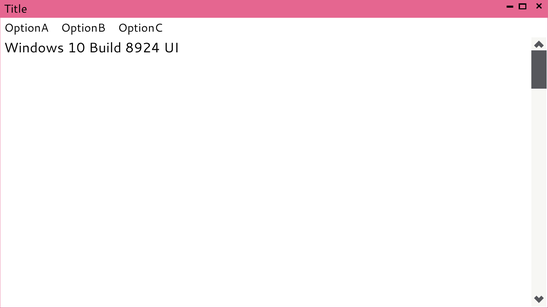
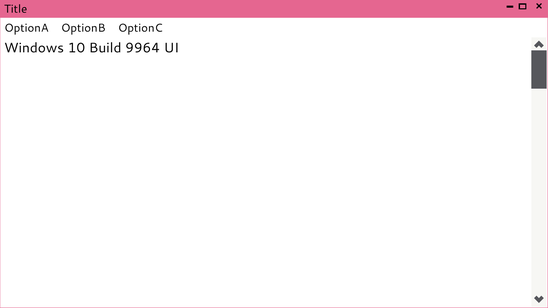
8924: 8924 -> 9964 (143, 48)
